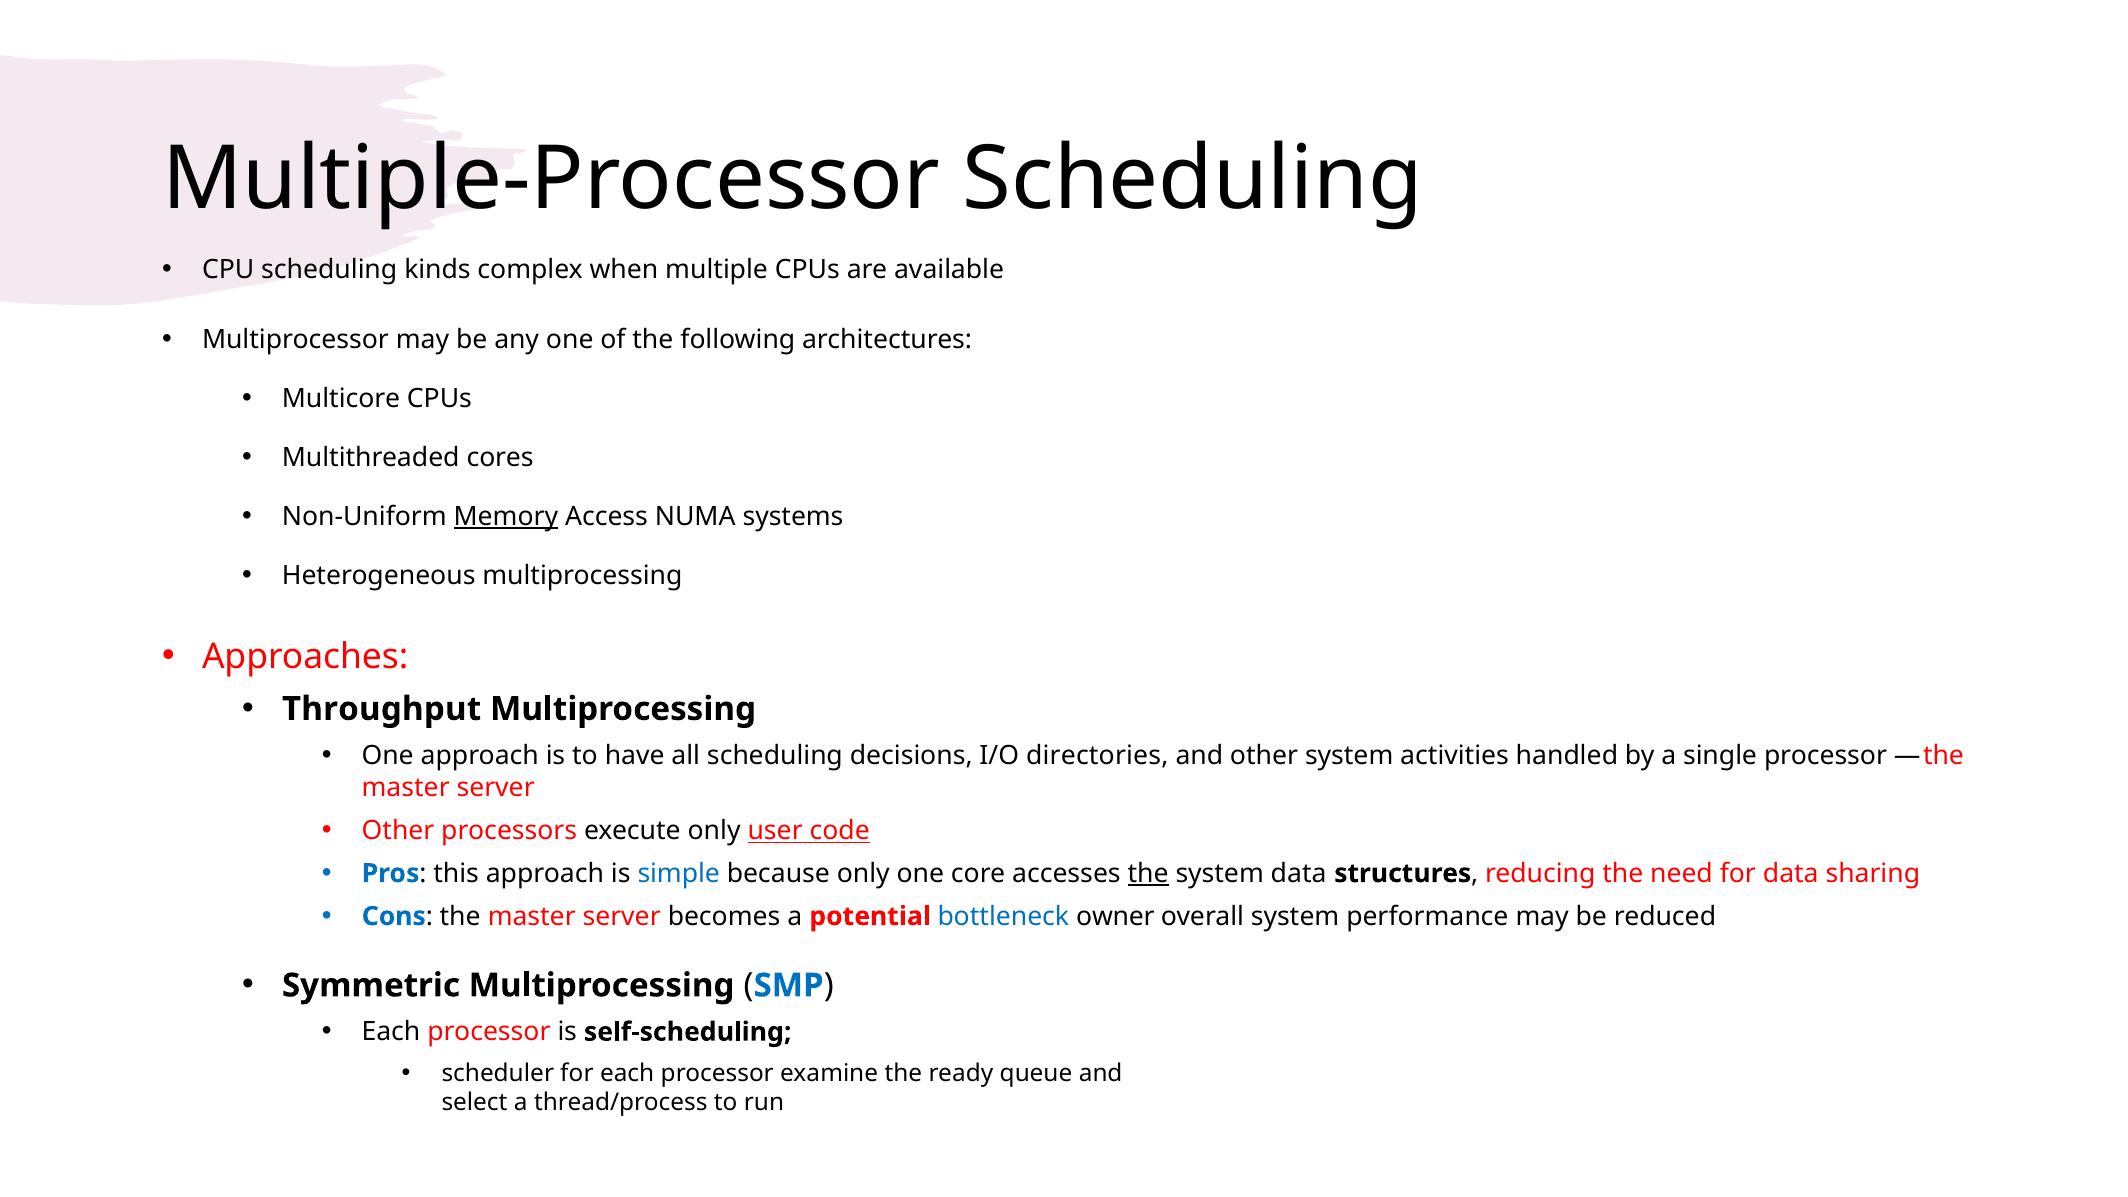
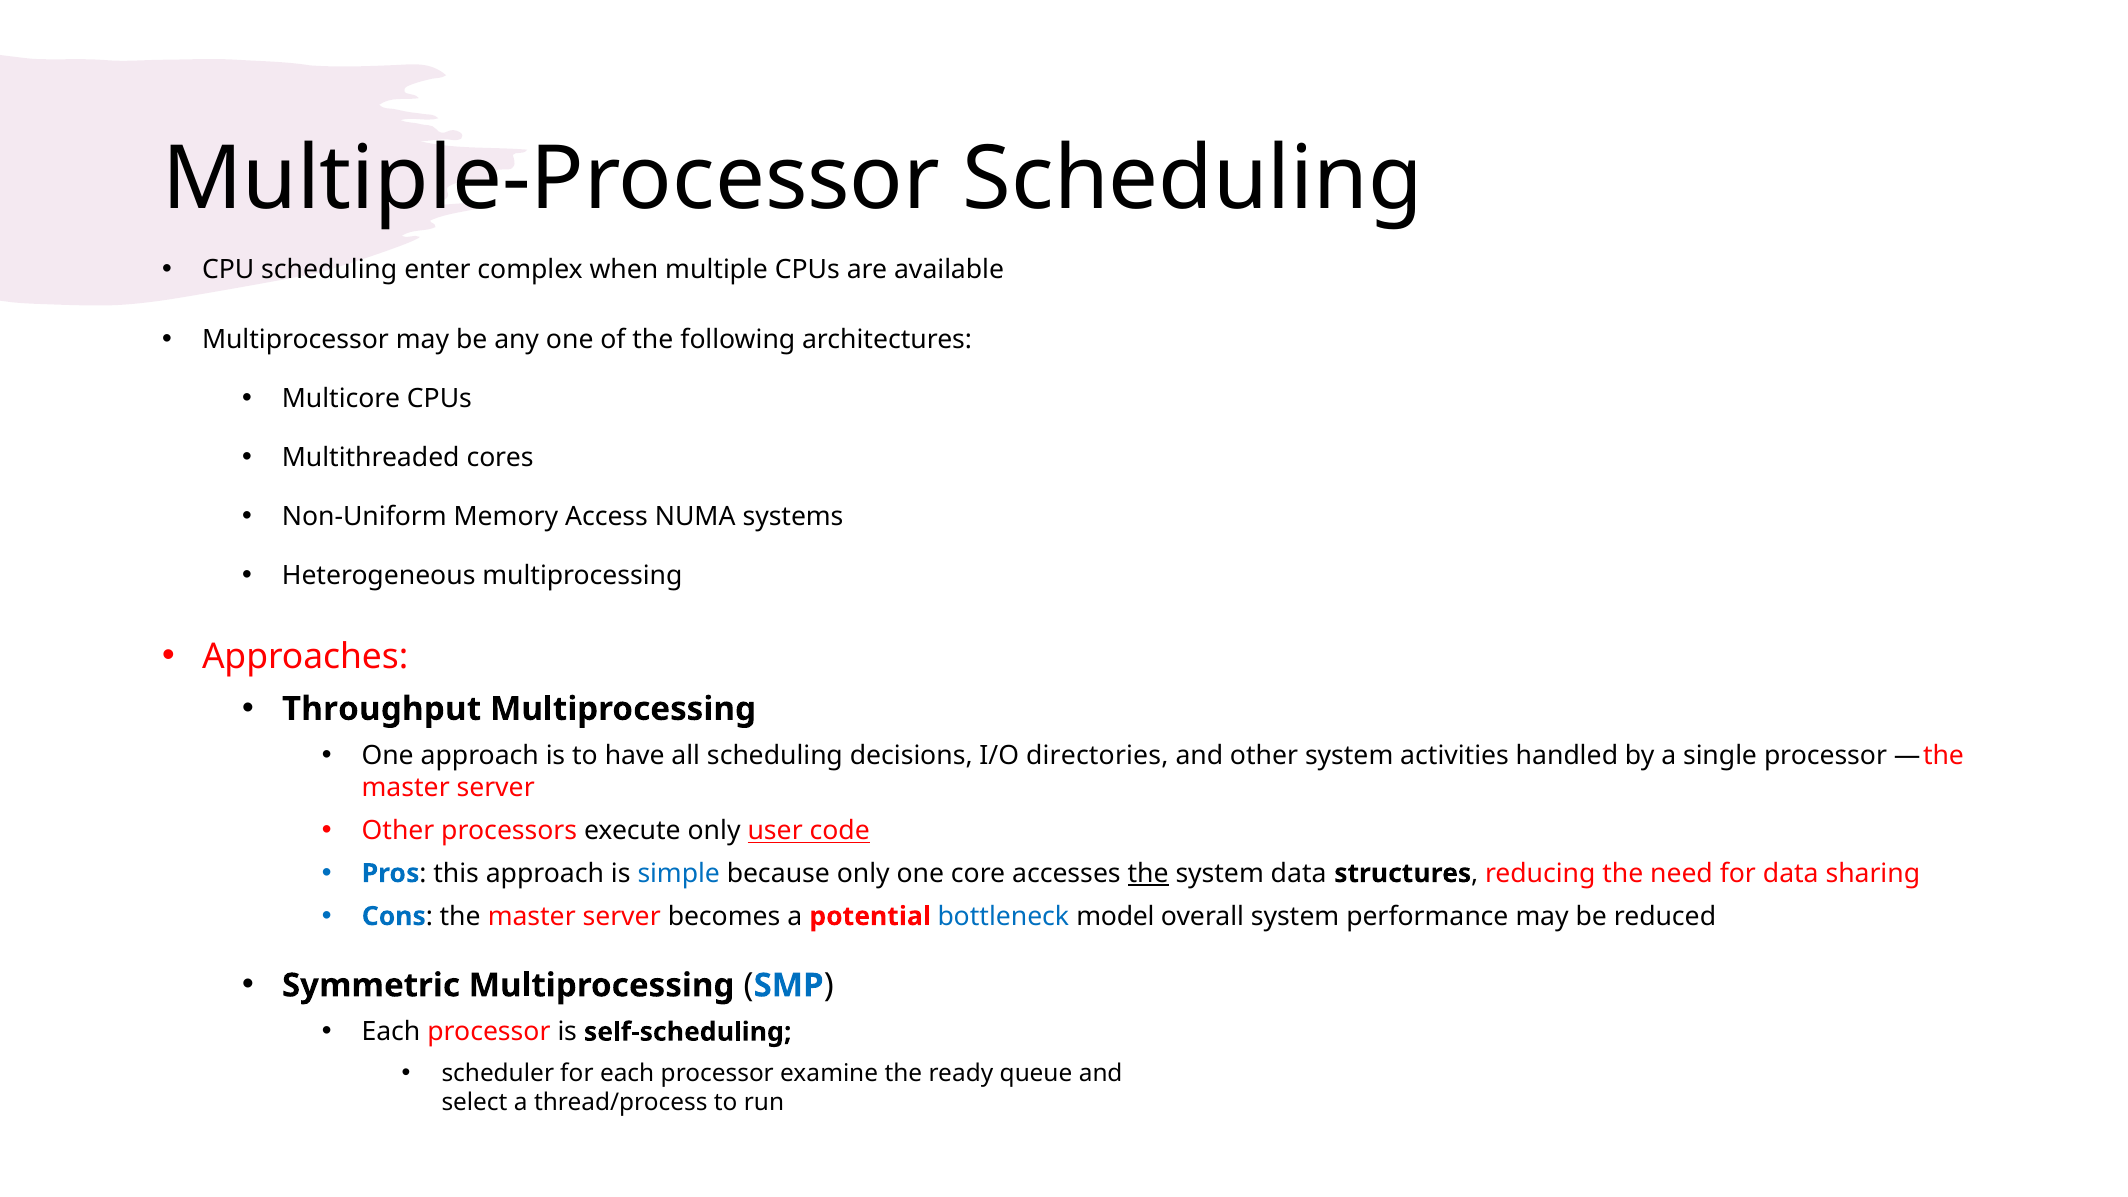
kinds: kinds -> enter (437, 270)
Memory underline: present -> none (506, 517)
owner: owner -> model (1115, 916)
